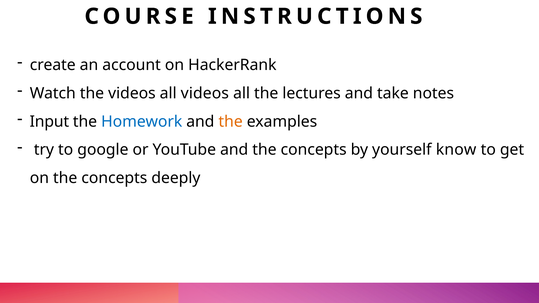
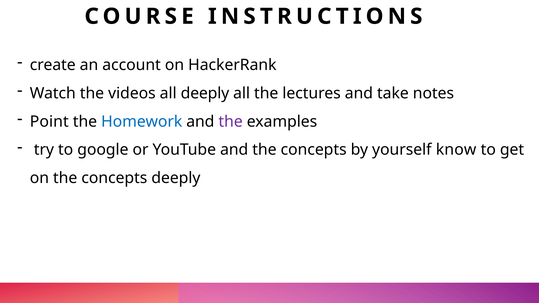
all videos: videos -> deeply (205, 93)
Input: Input -> Point (49, 122)
the colour: orange -> purple (231, 122)
